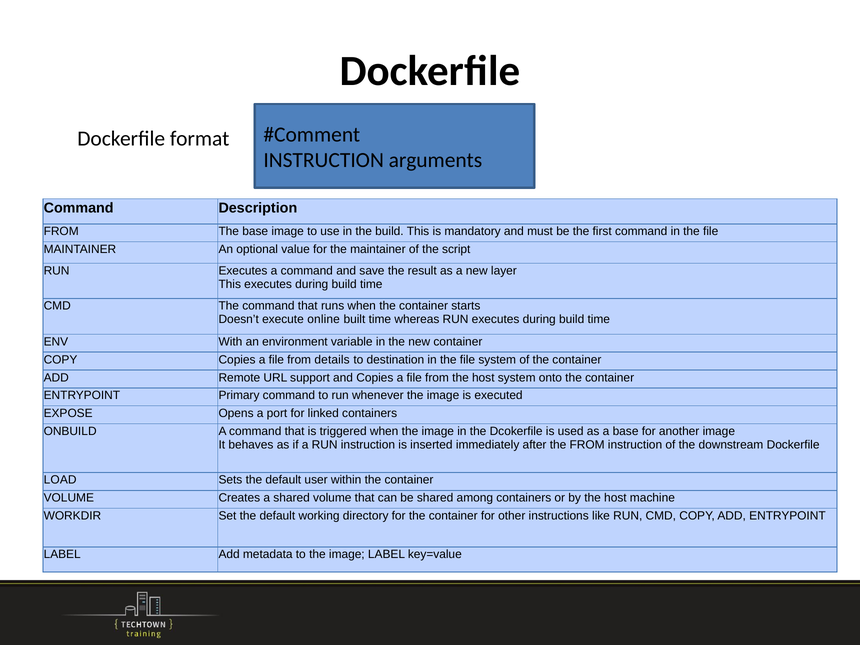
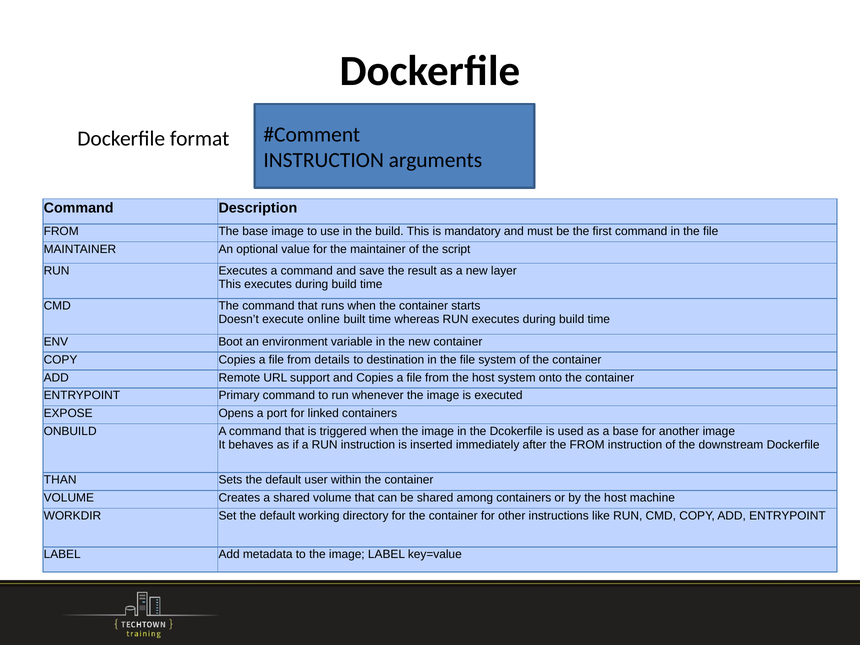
With: With -> Boot (230, 342)
LOAD: LOAD -> THAN (60, 480)
